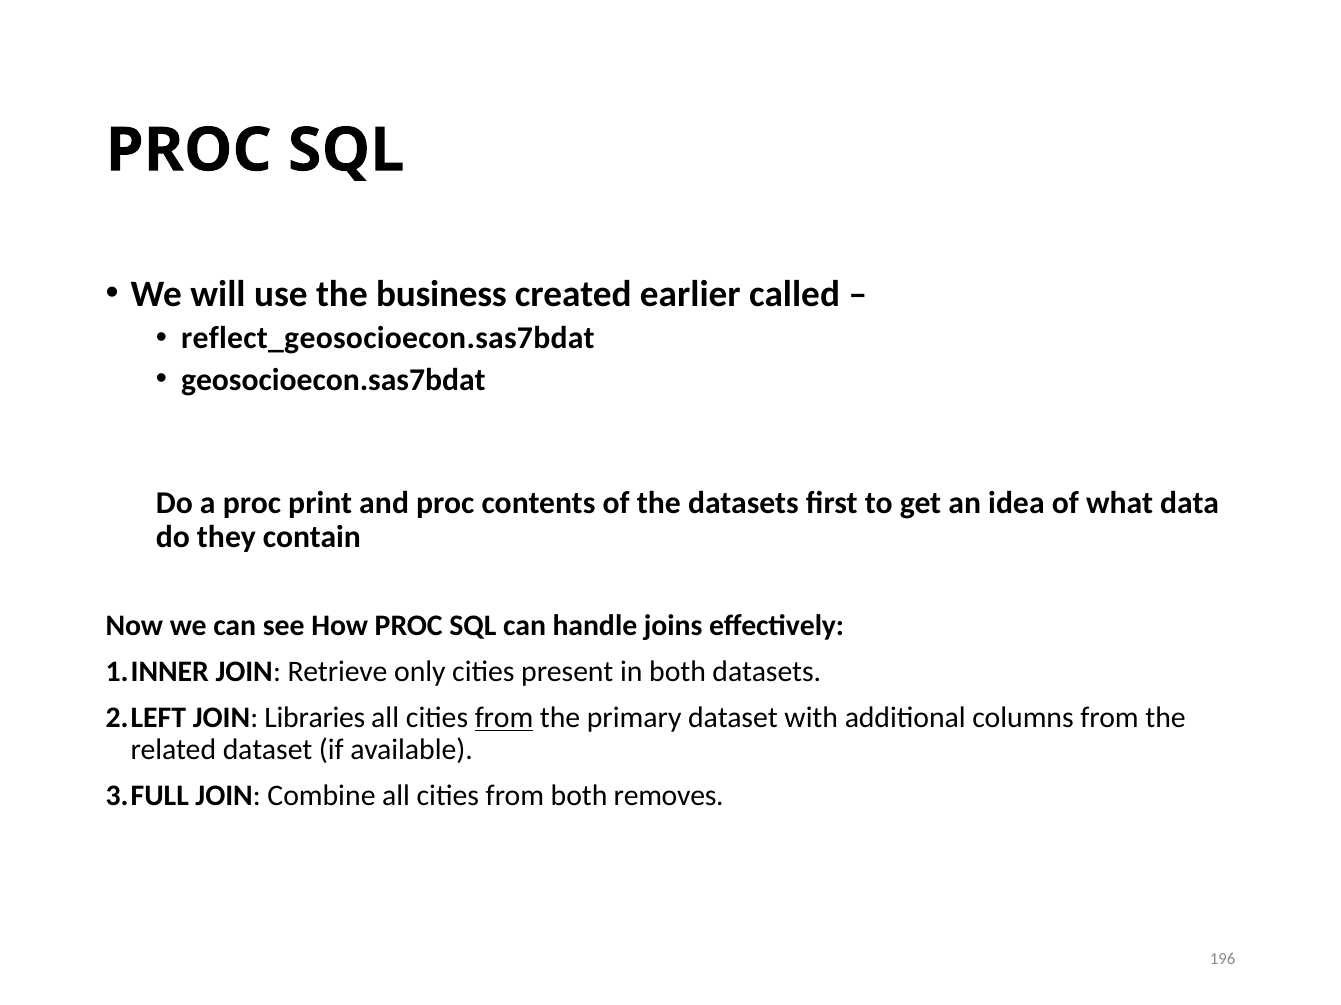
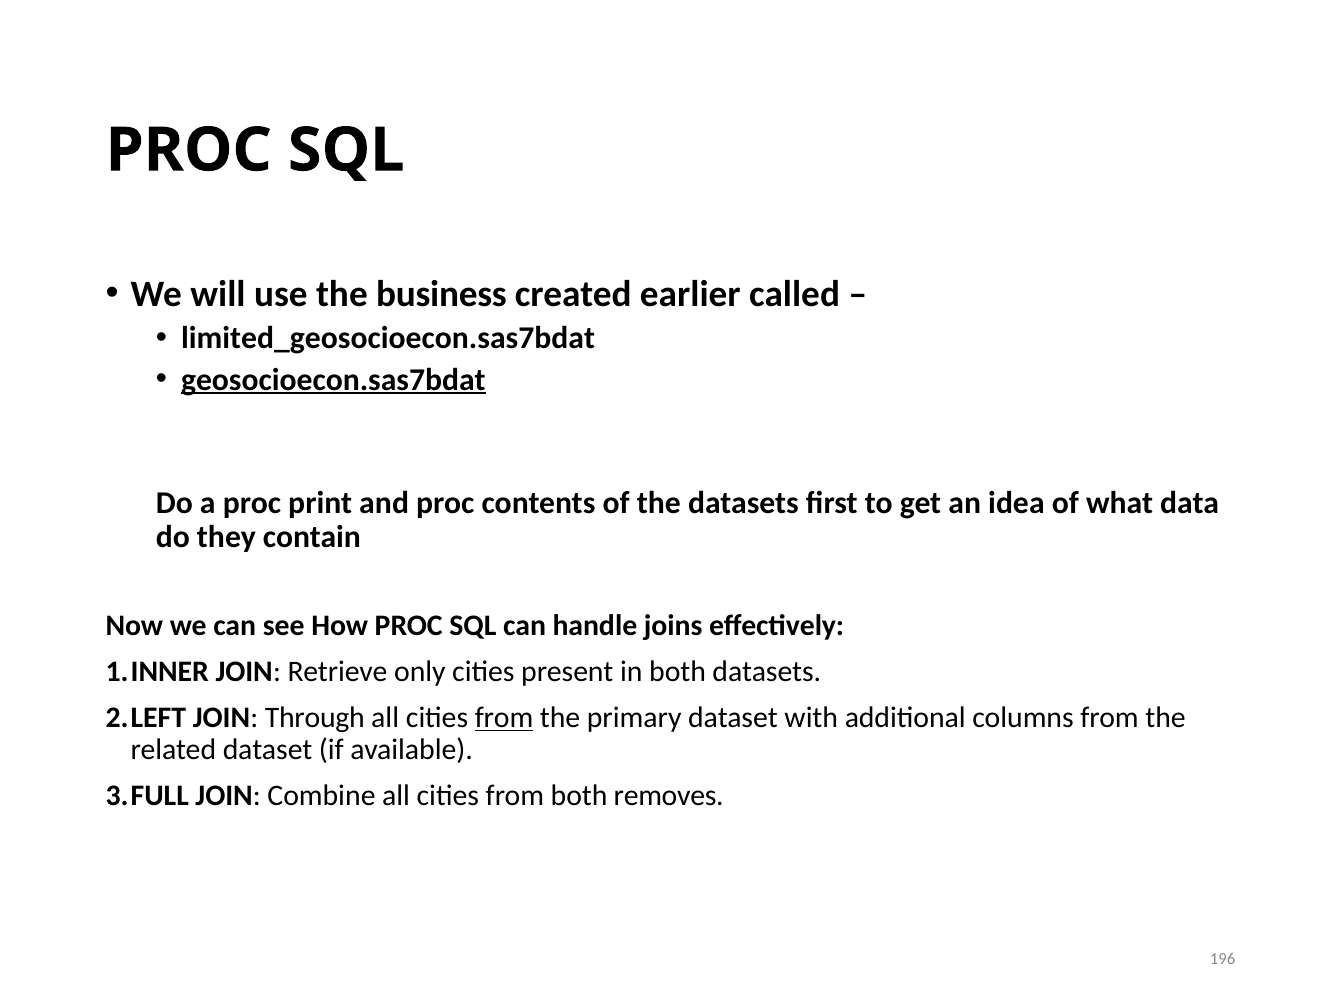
reflect_geosocioecon.sas7bdat: reflect_geosocioecon.sas7bdat -> limited_geosocioecon.sas7bdat (388, 339)
geosocioecon.sas7bdat underline: none -> present (333, 380)
Libraries: Libraries -> Through (315, 718)
